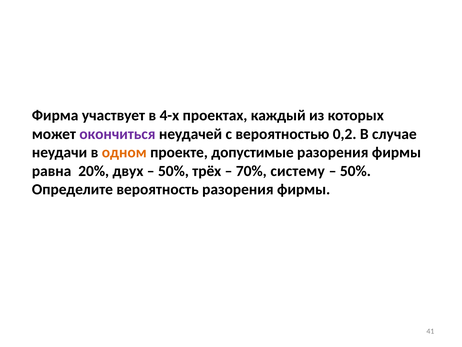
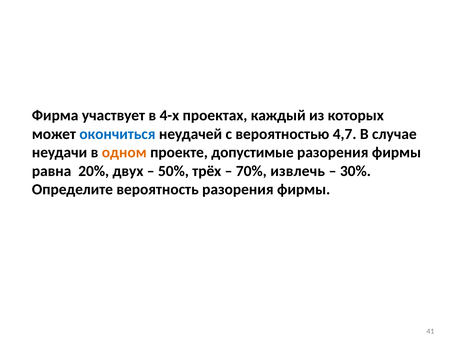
окончиться colour: purple -> blue (117, 134)
0,2: 0,2 -> 4,7 (345, 134)
систему: систему -> извлечь (298, 171)
50%: 50% -> 30% (355, 171)
